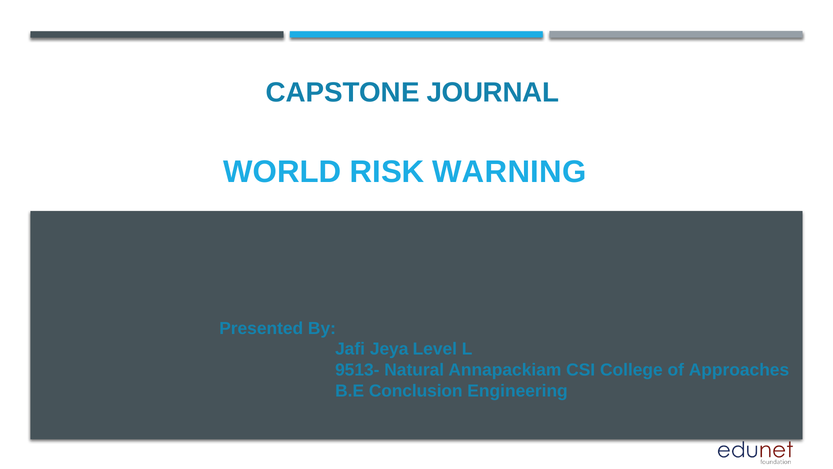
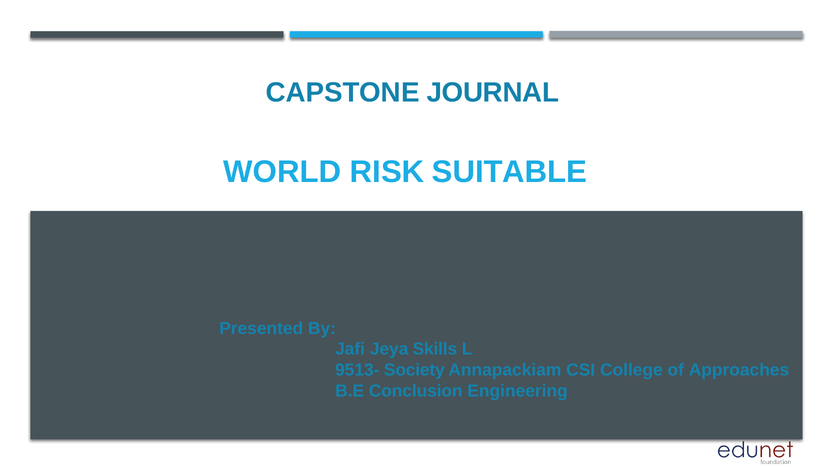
WARNING: WARNING -> SUITABLE (509, 172)
Level: Level -> Skills (435, 349)
Natural: Natural -> Society (414, 370)
